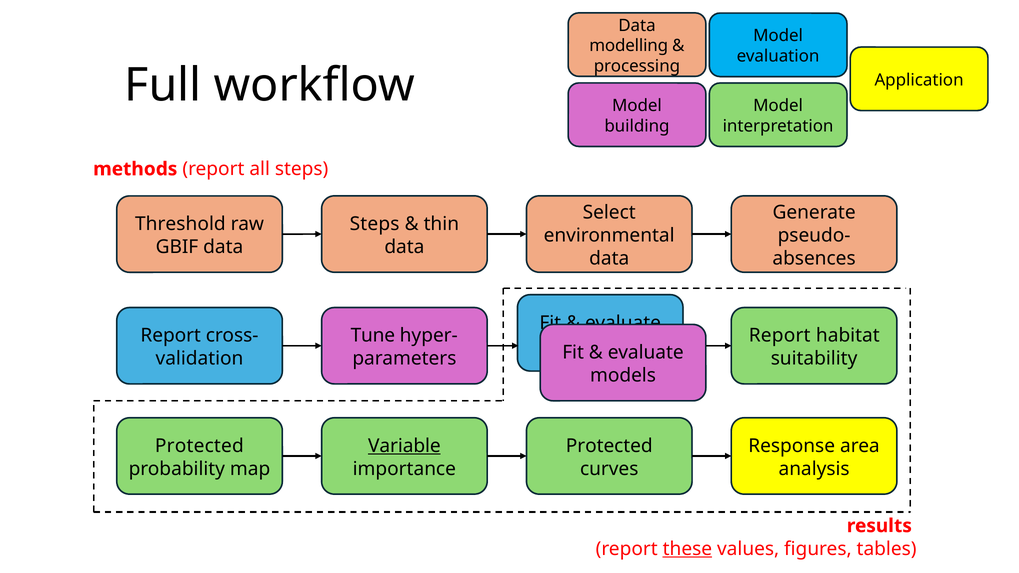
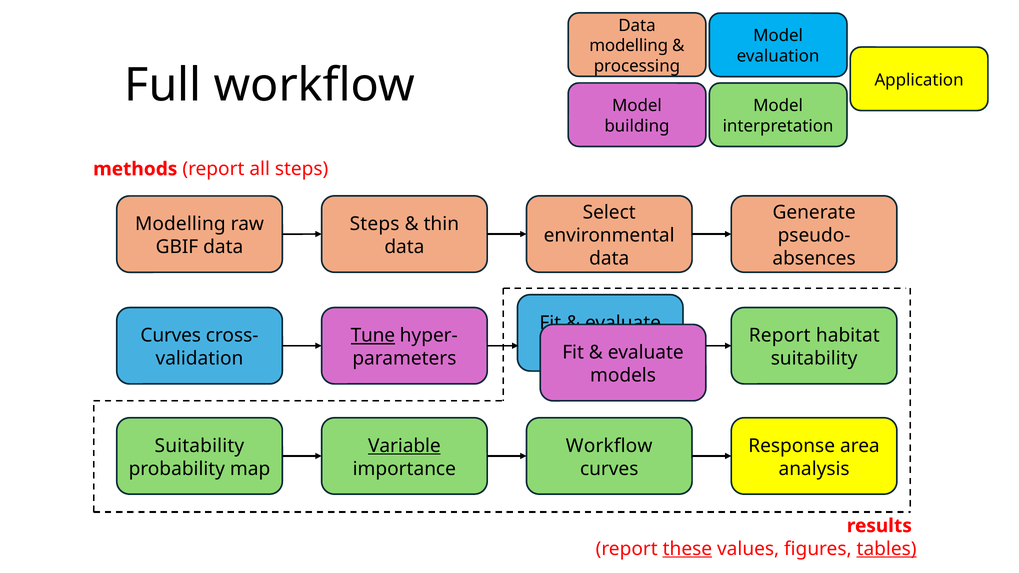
Threshold: Threshold -> Modelling (180, 224)
Report: Report -> Curves (171, 336)
Tune underline: none -> present (373, 336)
Protected: Protected -> Suitability (199, 446)
Protected: Protected -> Workflow (609, 446)
tables underline: none -> present (887, 549)
